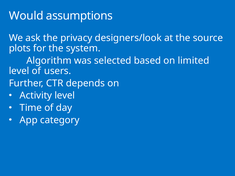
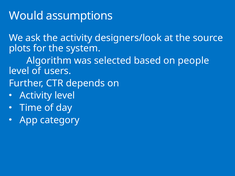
the privacy: privacy -> activity (76, 38)
limited: limited -> people (193, 61)
